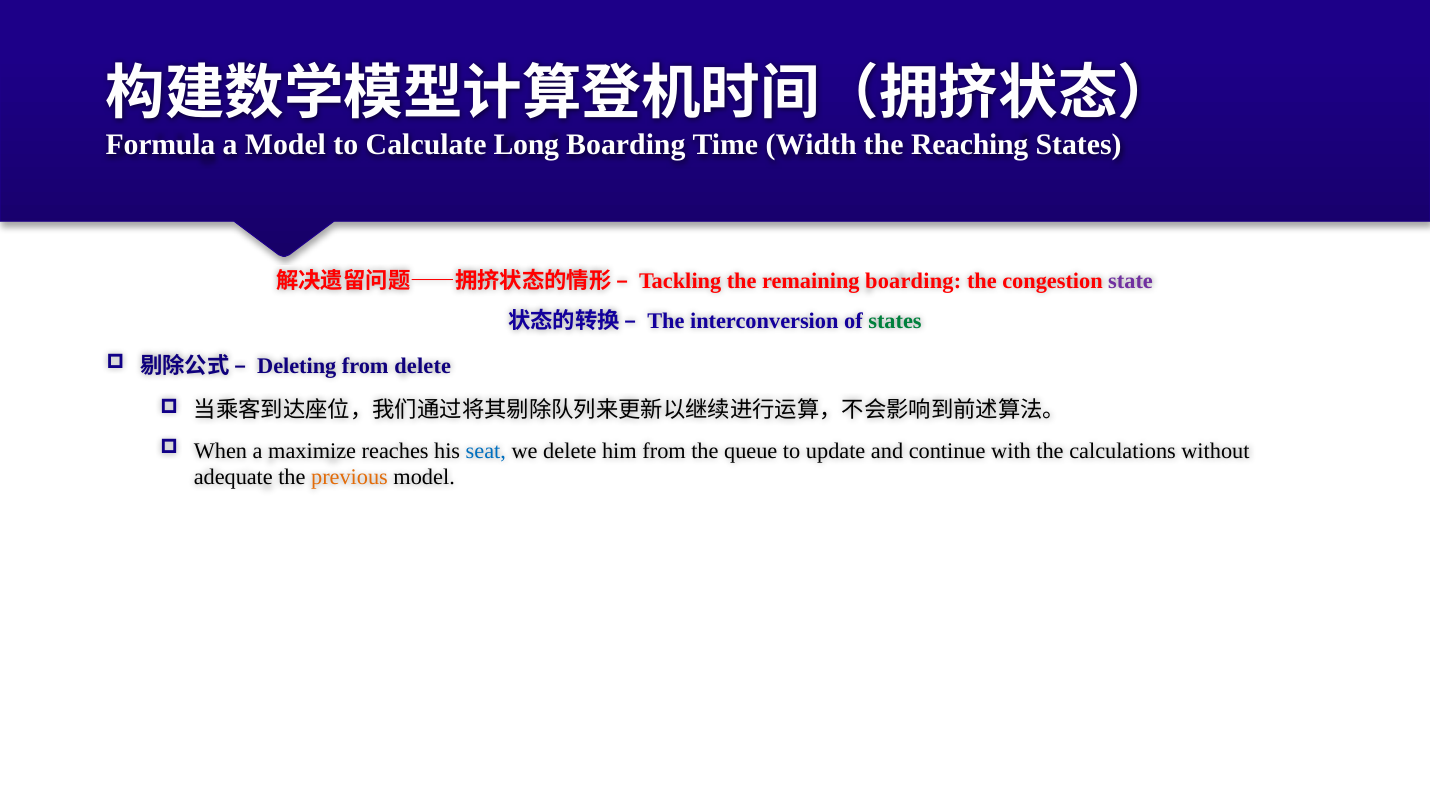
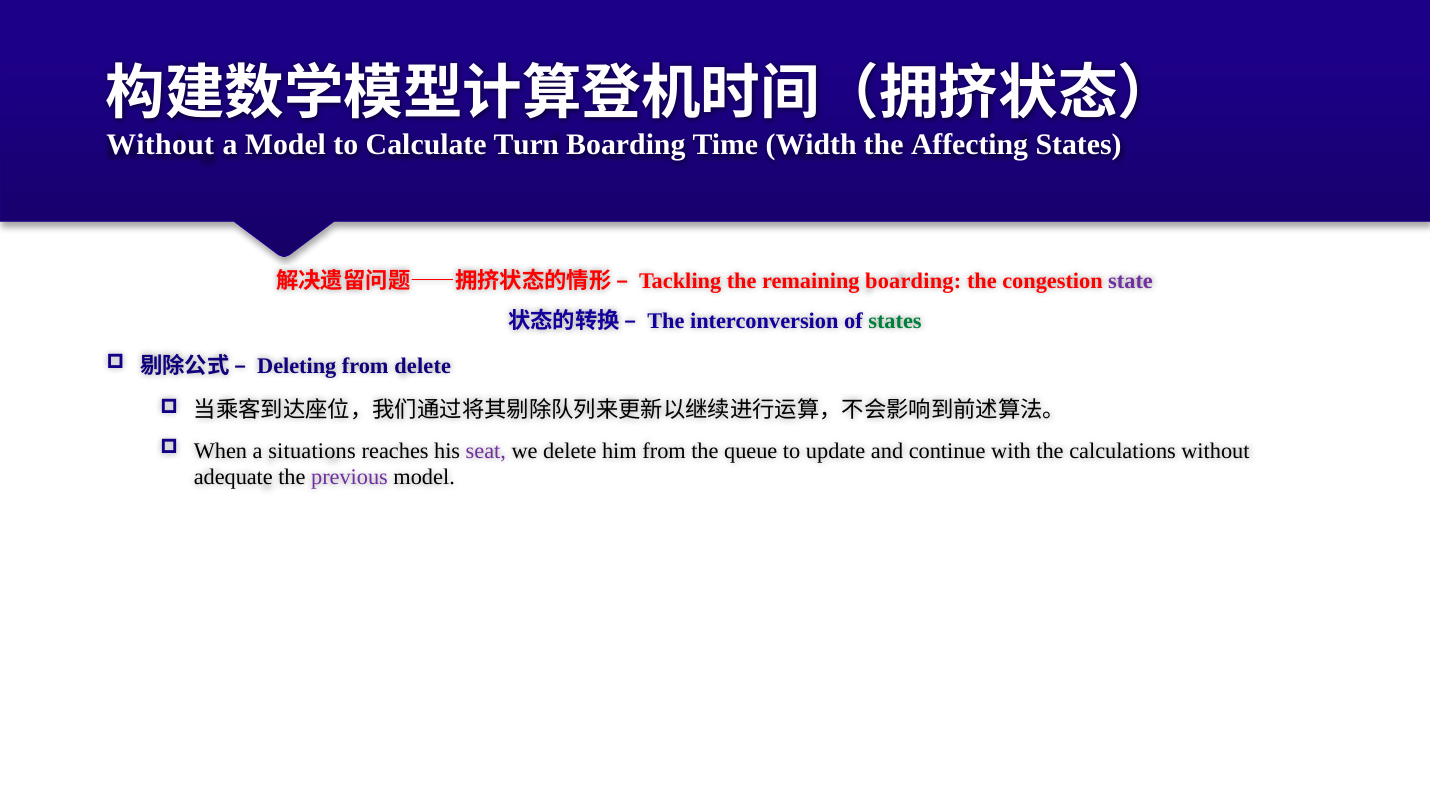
Formula: Formula -> Without (160, 145)
Long: Long -> Turn (526, 145)
Reaching: Reaching -> Affecting (970, 145)
maximize: maximize -> situations (312, 451)
seat colour: blue -> purple (486, 451)
previous colour: orange -> purple (349, 478)
